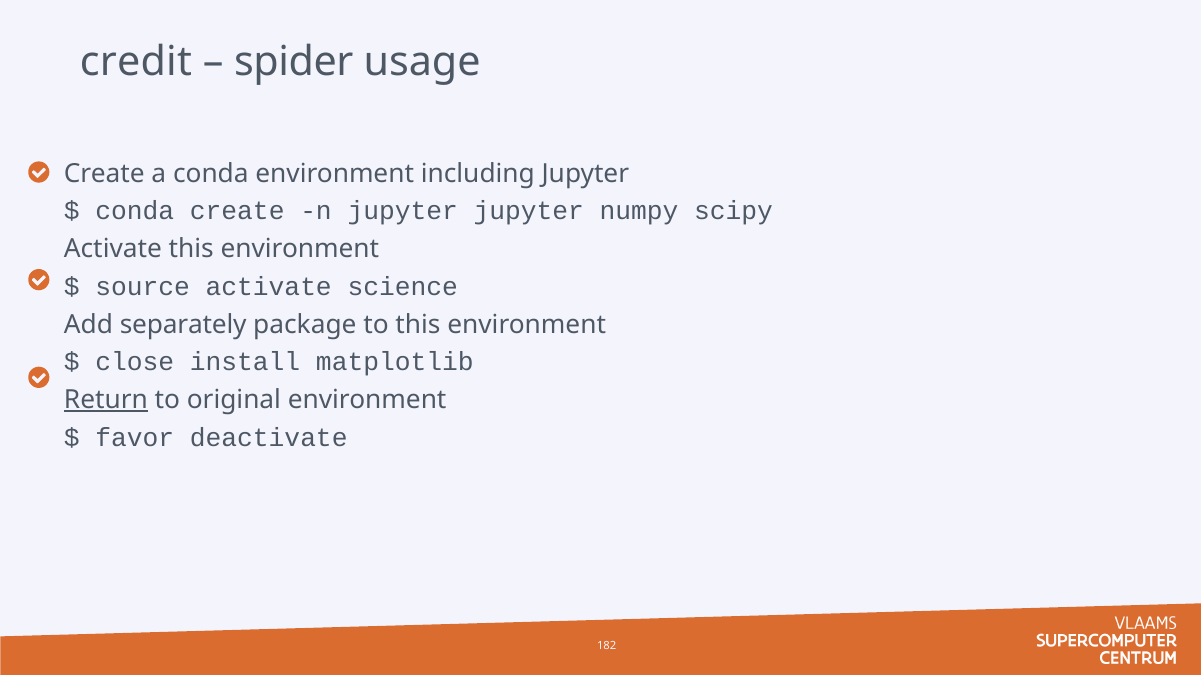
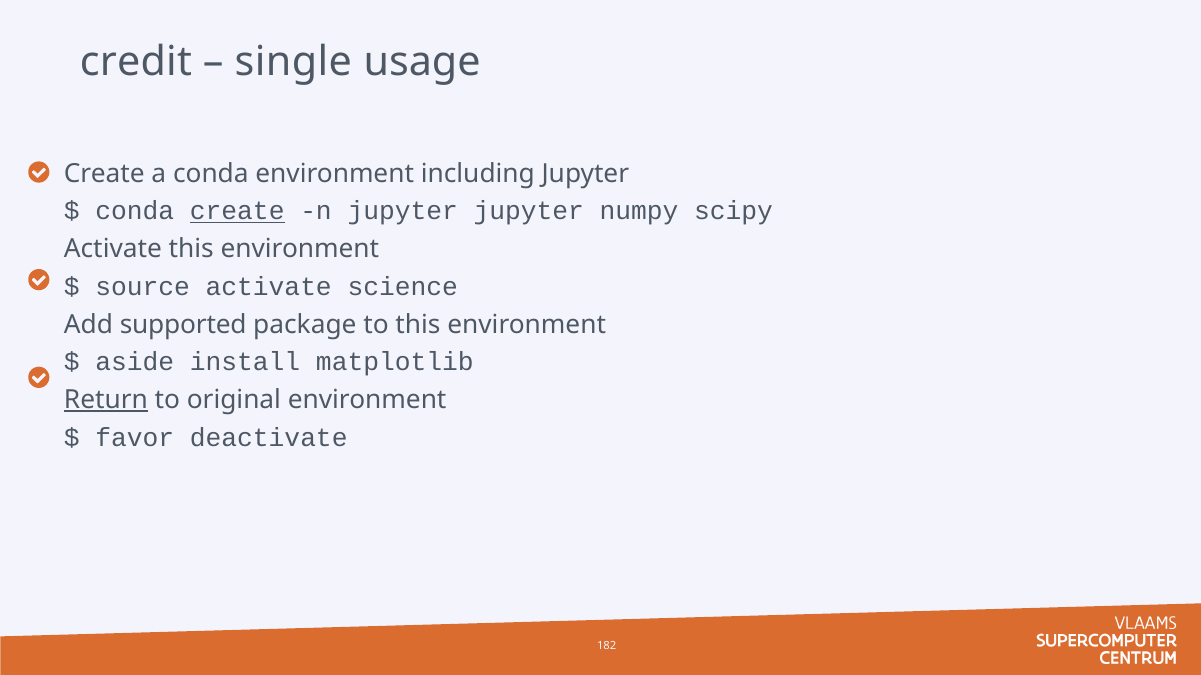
spider: spider -> single (293, 62)
create underline: none -> present (237, 211)
separately: separately -> supported (183, 325)
close: close -> aside (135, 362)
